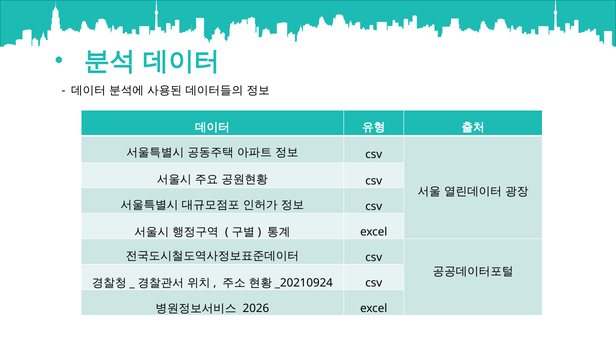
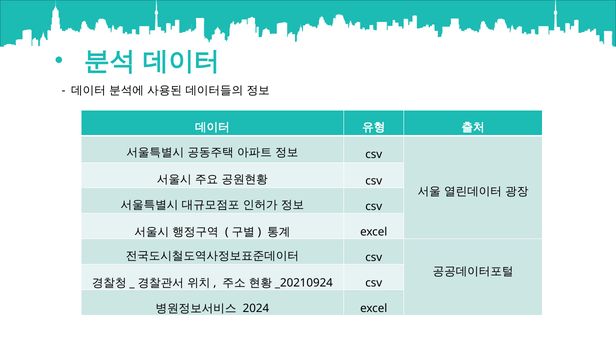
2026: 2026 -> 2024 (256, 309)
